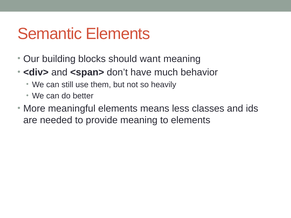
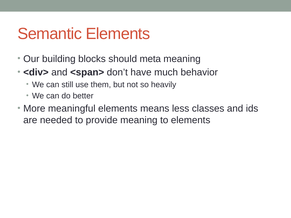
want: want -> meta (150, 59)
